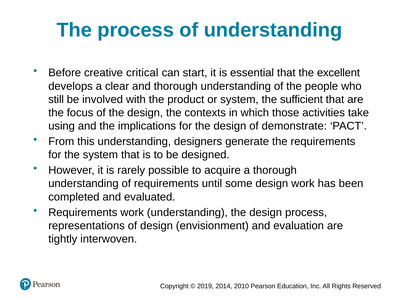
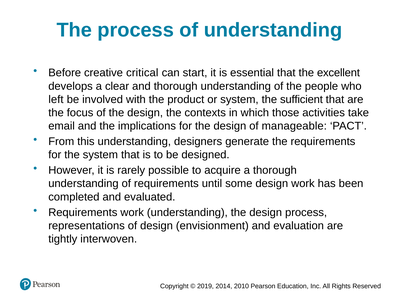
still: still -> left (56, 99)
using: using -> email (62, 126)
demonstrate: demonstrate -> manageable (294, 126)
